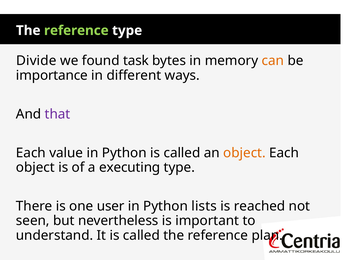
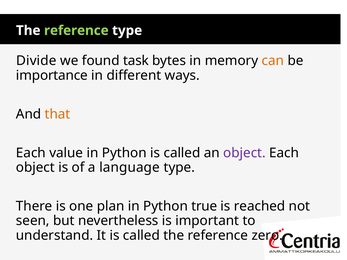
that colour: purple -> orange (57, 114)
object colour: orange -> purple (244, 153)
executing: executing -> language (130, 168)
user: user -> plan (111, 206)
lists: lists -> true (204, 206)
plan: plan -> zero (267, 236)
